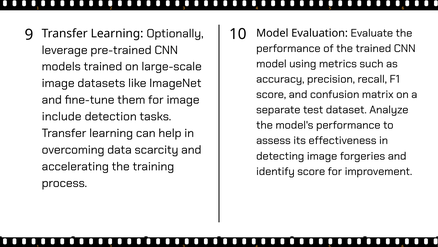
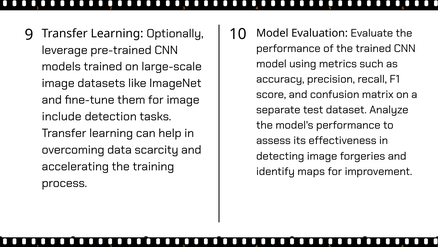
identify score: score -> maps (311, 171)
